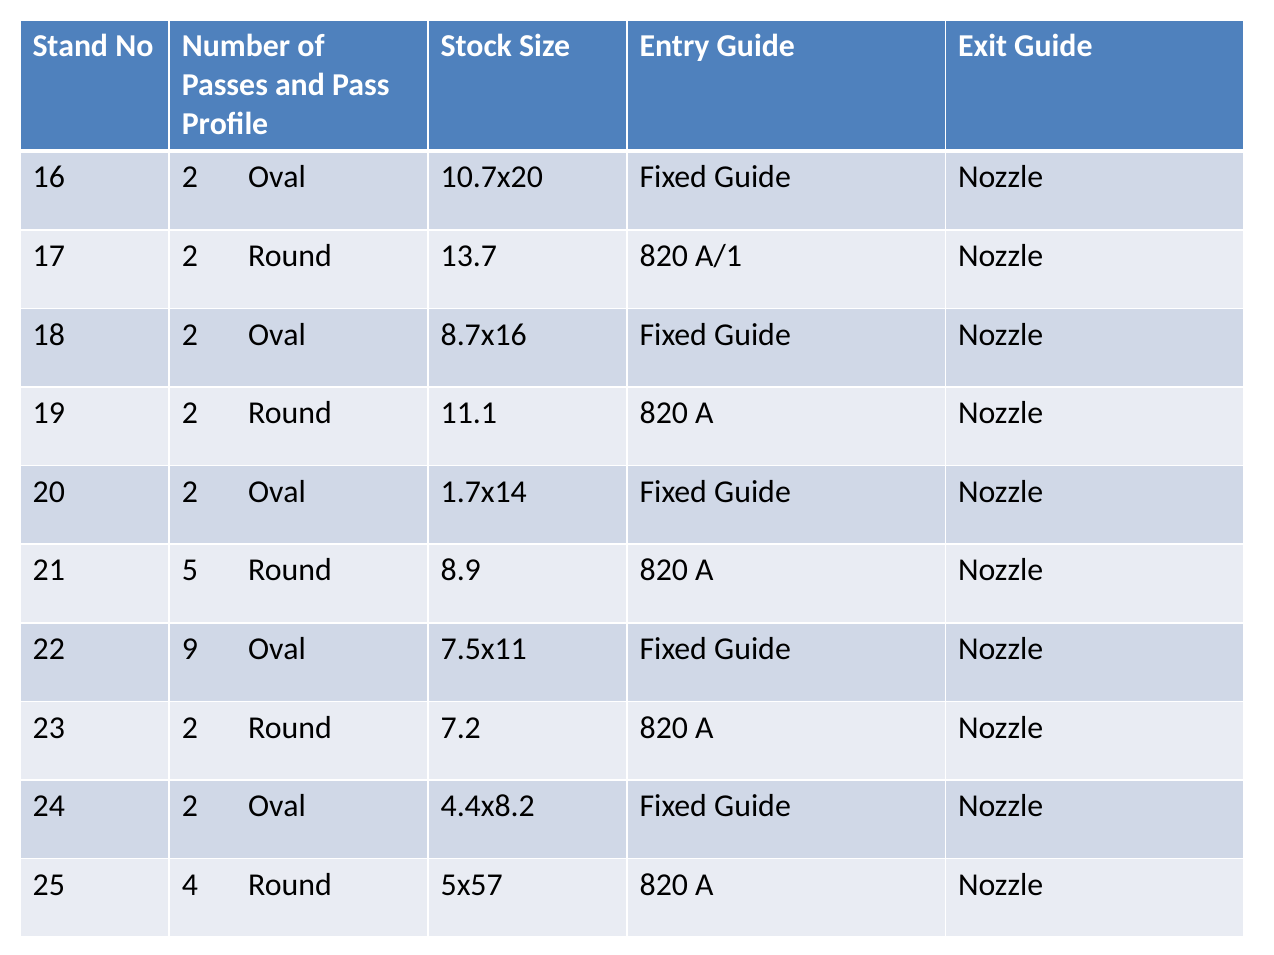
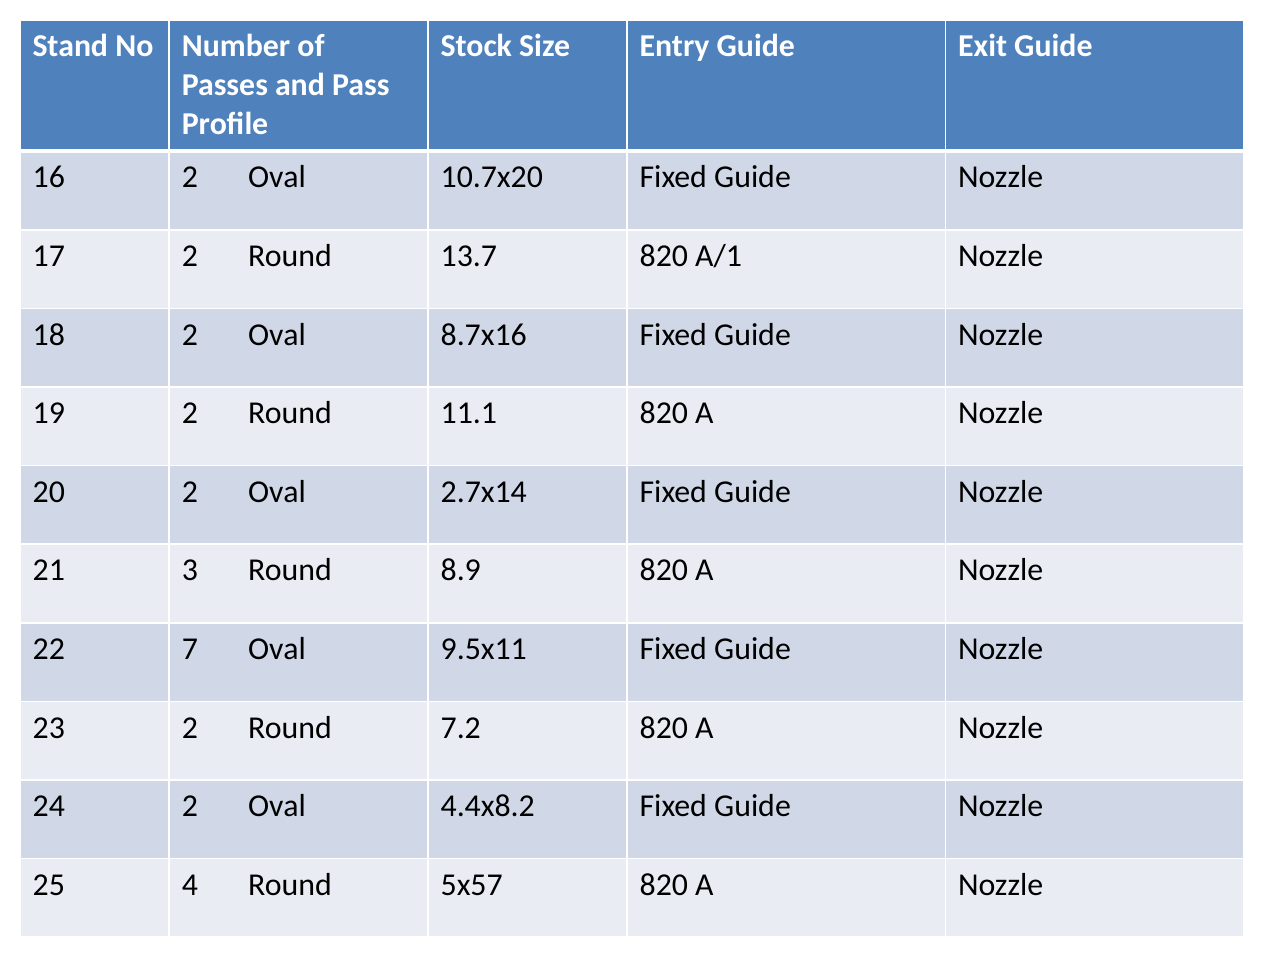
1.7x14: 1.7x14 -> 2.7x14 (484, 492)
5: 5 -> 3 (190, 571)
9: 9 -> 7 (190, 649)
7.5x11: 7.5x11 -> 9.5x11 (484, 649)
